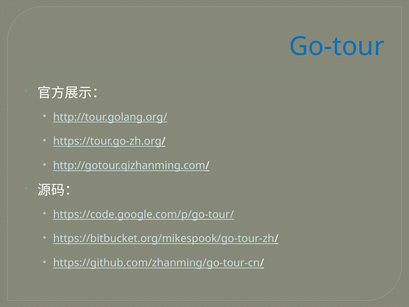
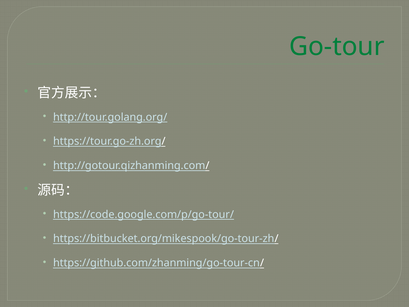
Go-tour colour: blue -> green (337, 47)
